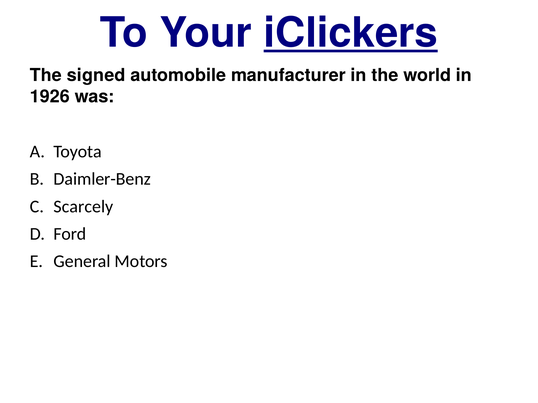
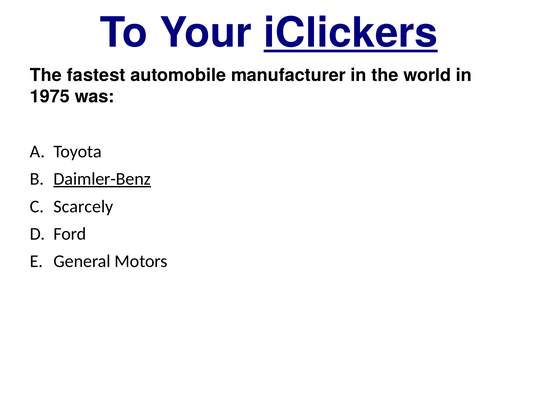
signed: signed -> fastest (96, 75)
1926: 1926 -> 1975 (50, 97)
Daimler-Benz underline: none -> present (102, 179)
